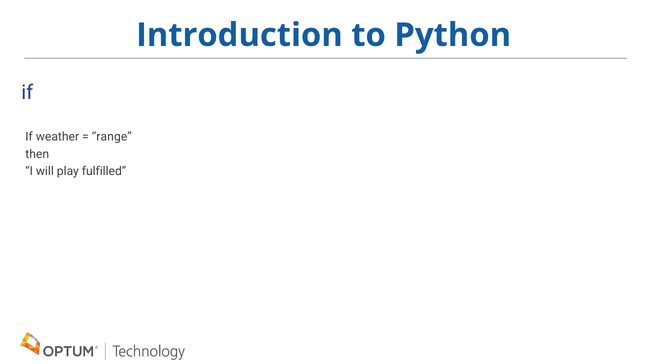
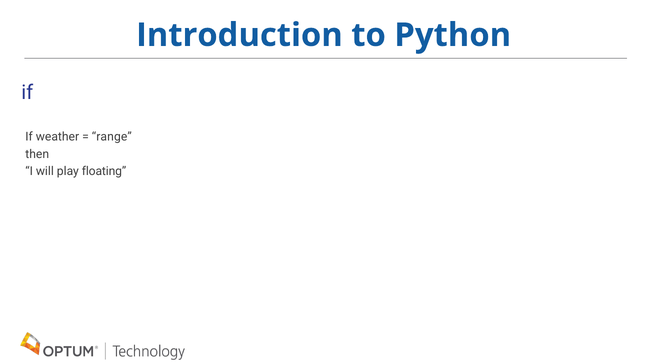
fulfilled: fulfilled -> floating (104, 171)
